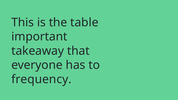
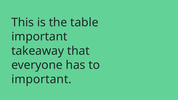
frequency: frequency -> important (41, 79)
